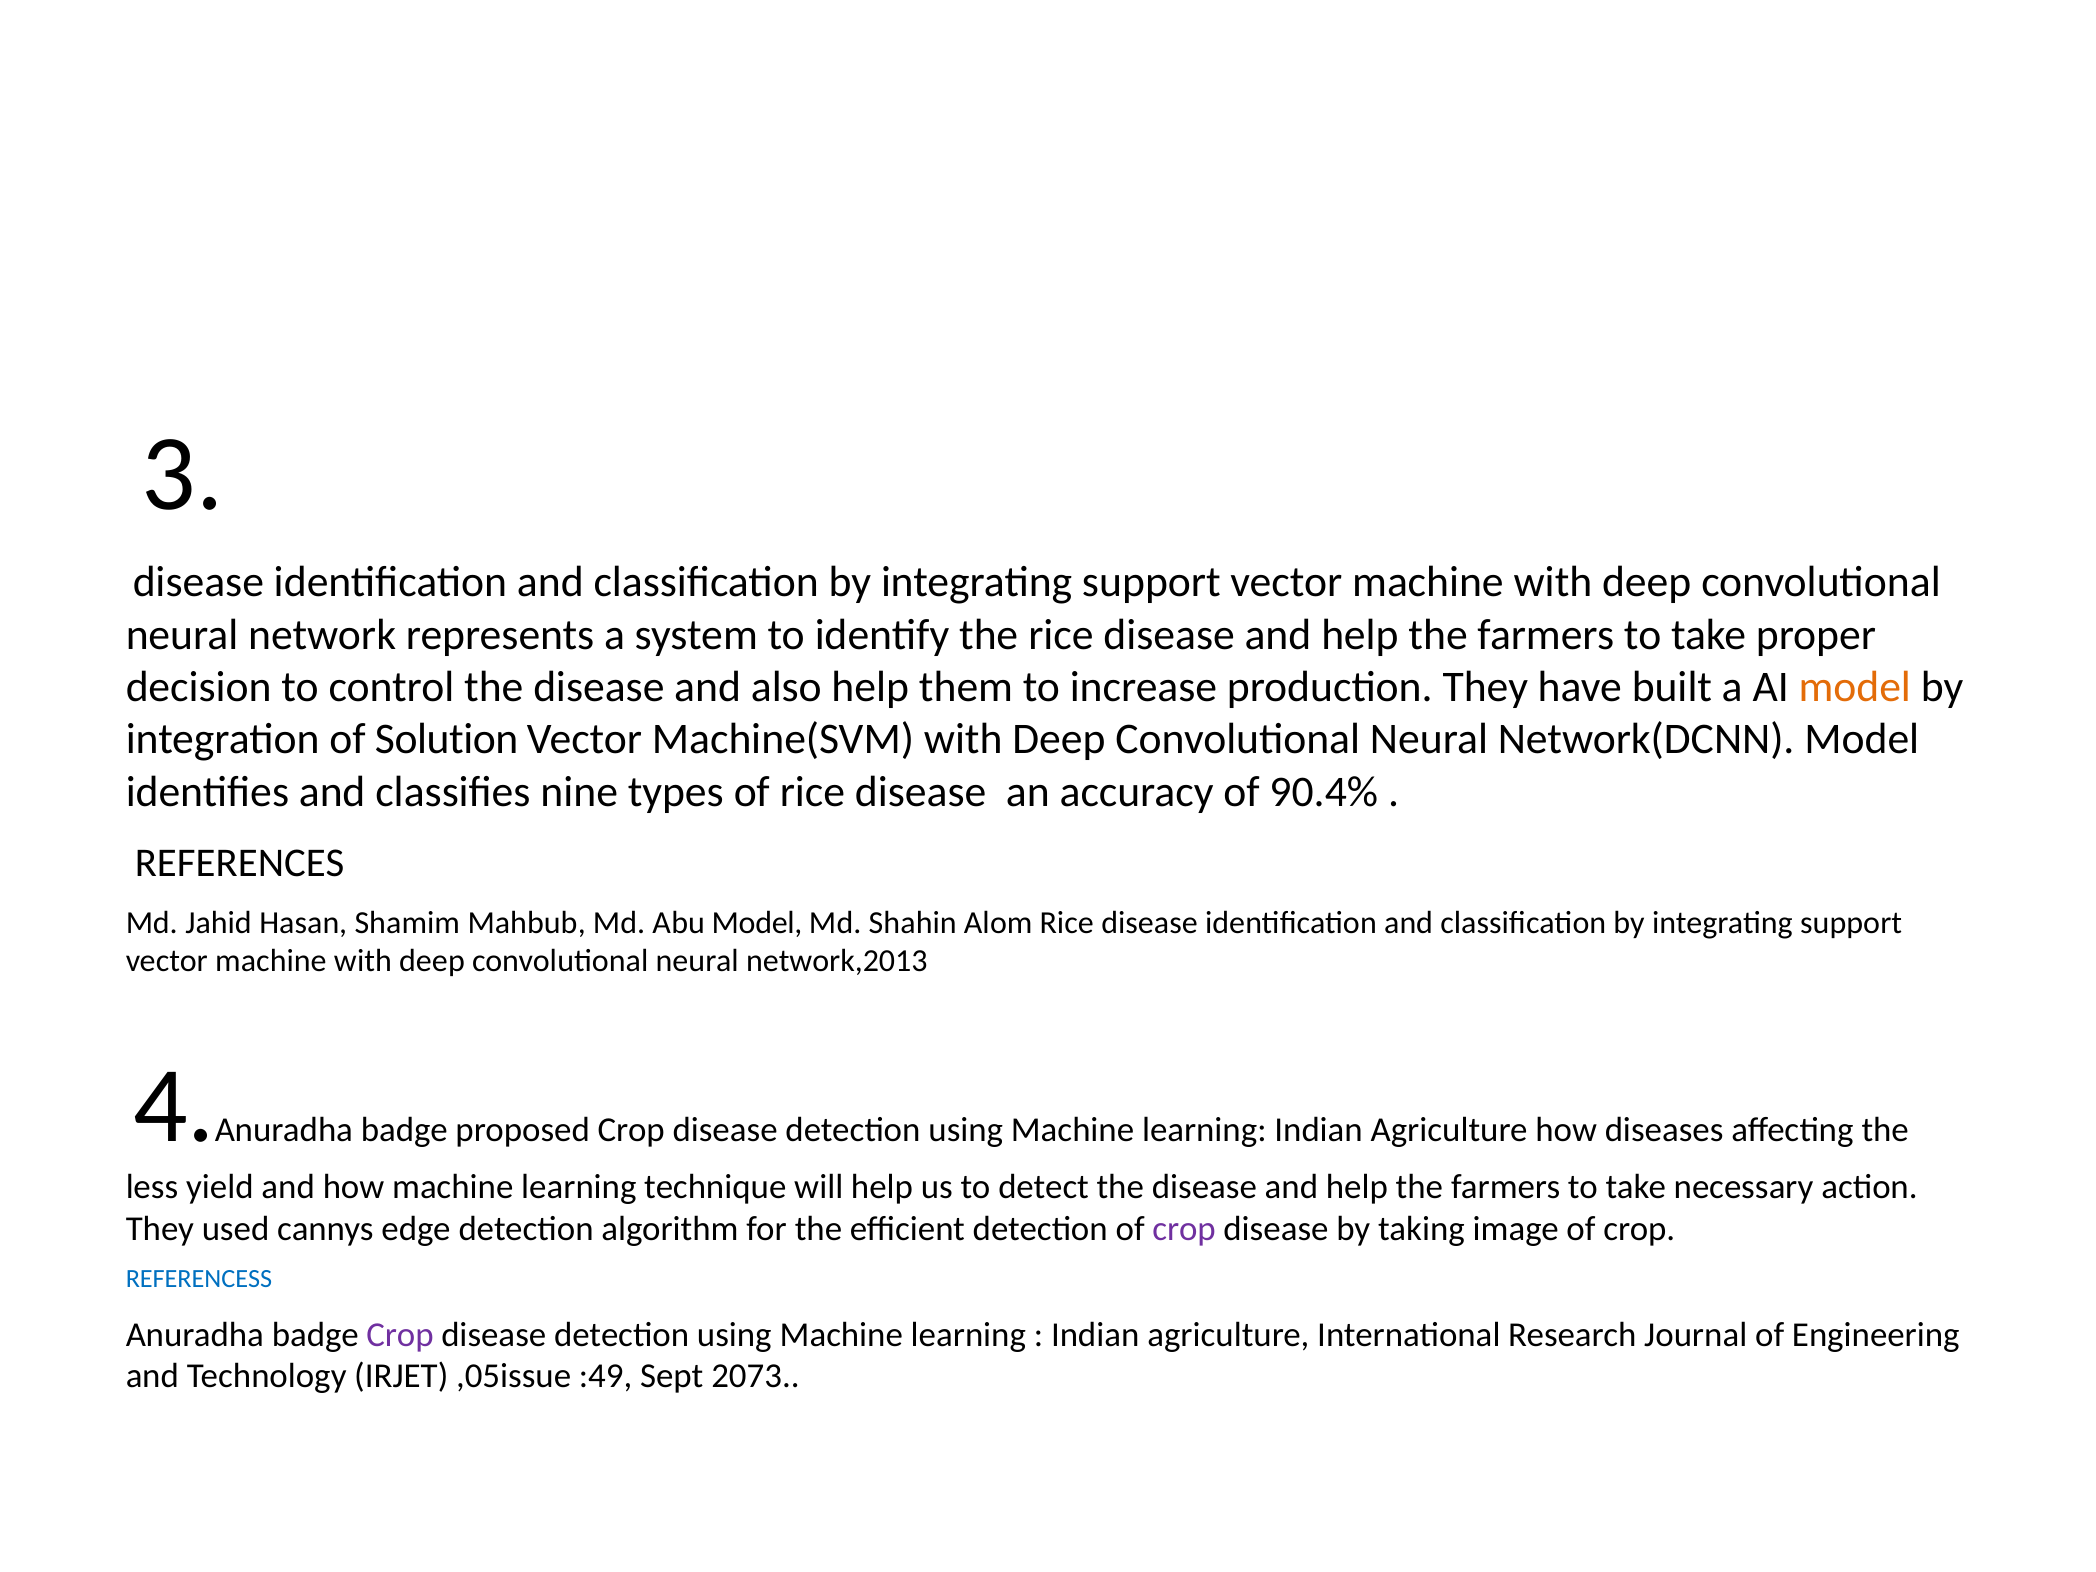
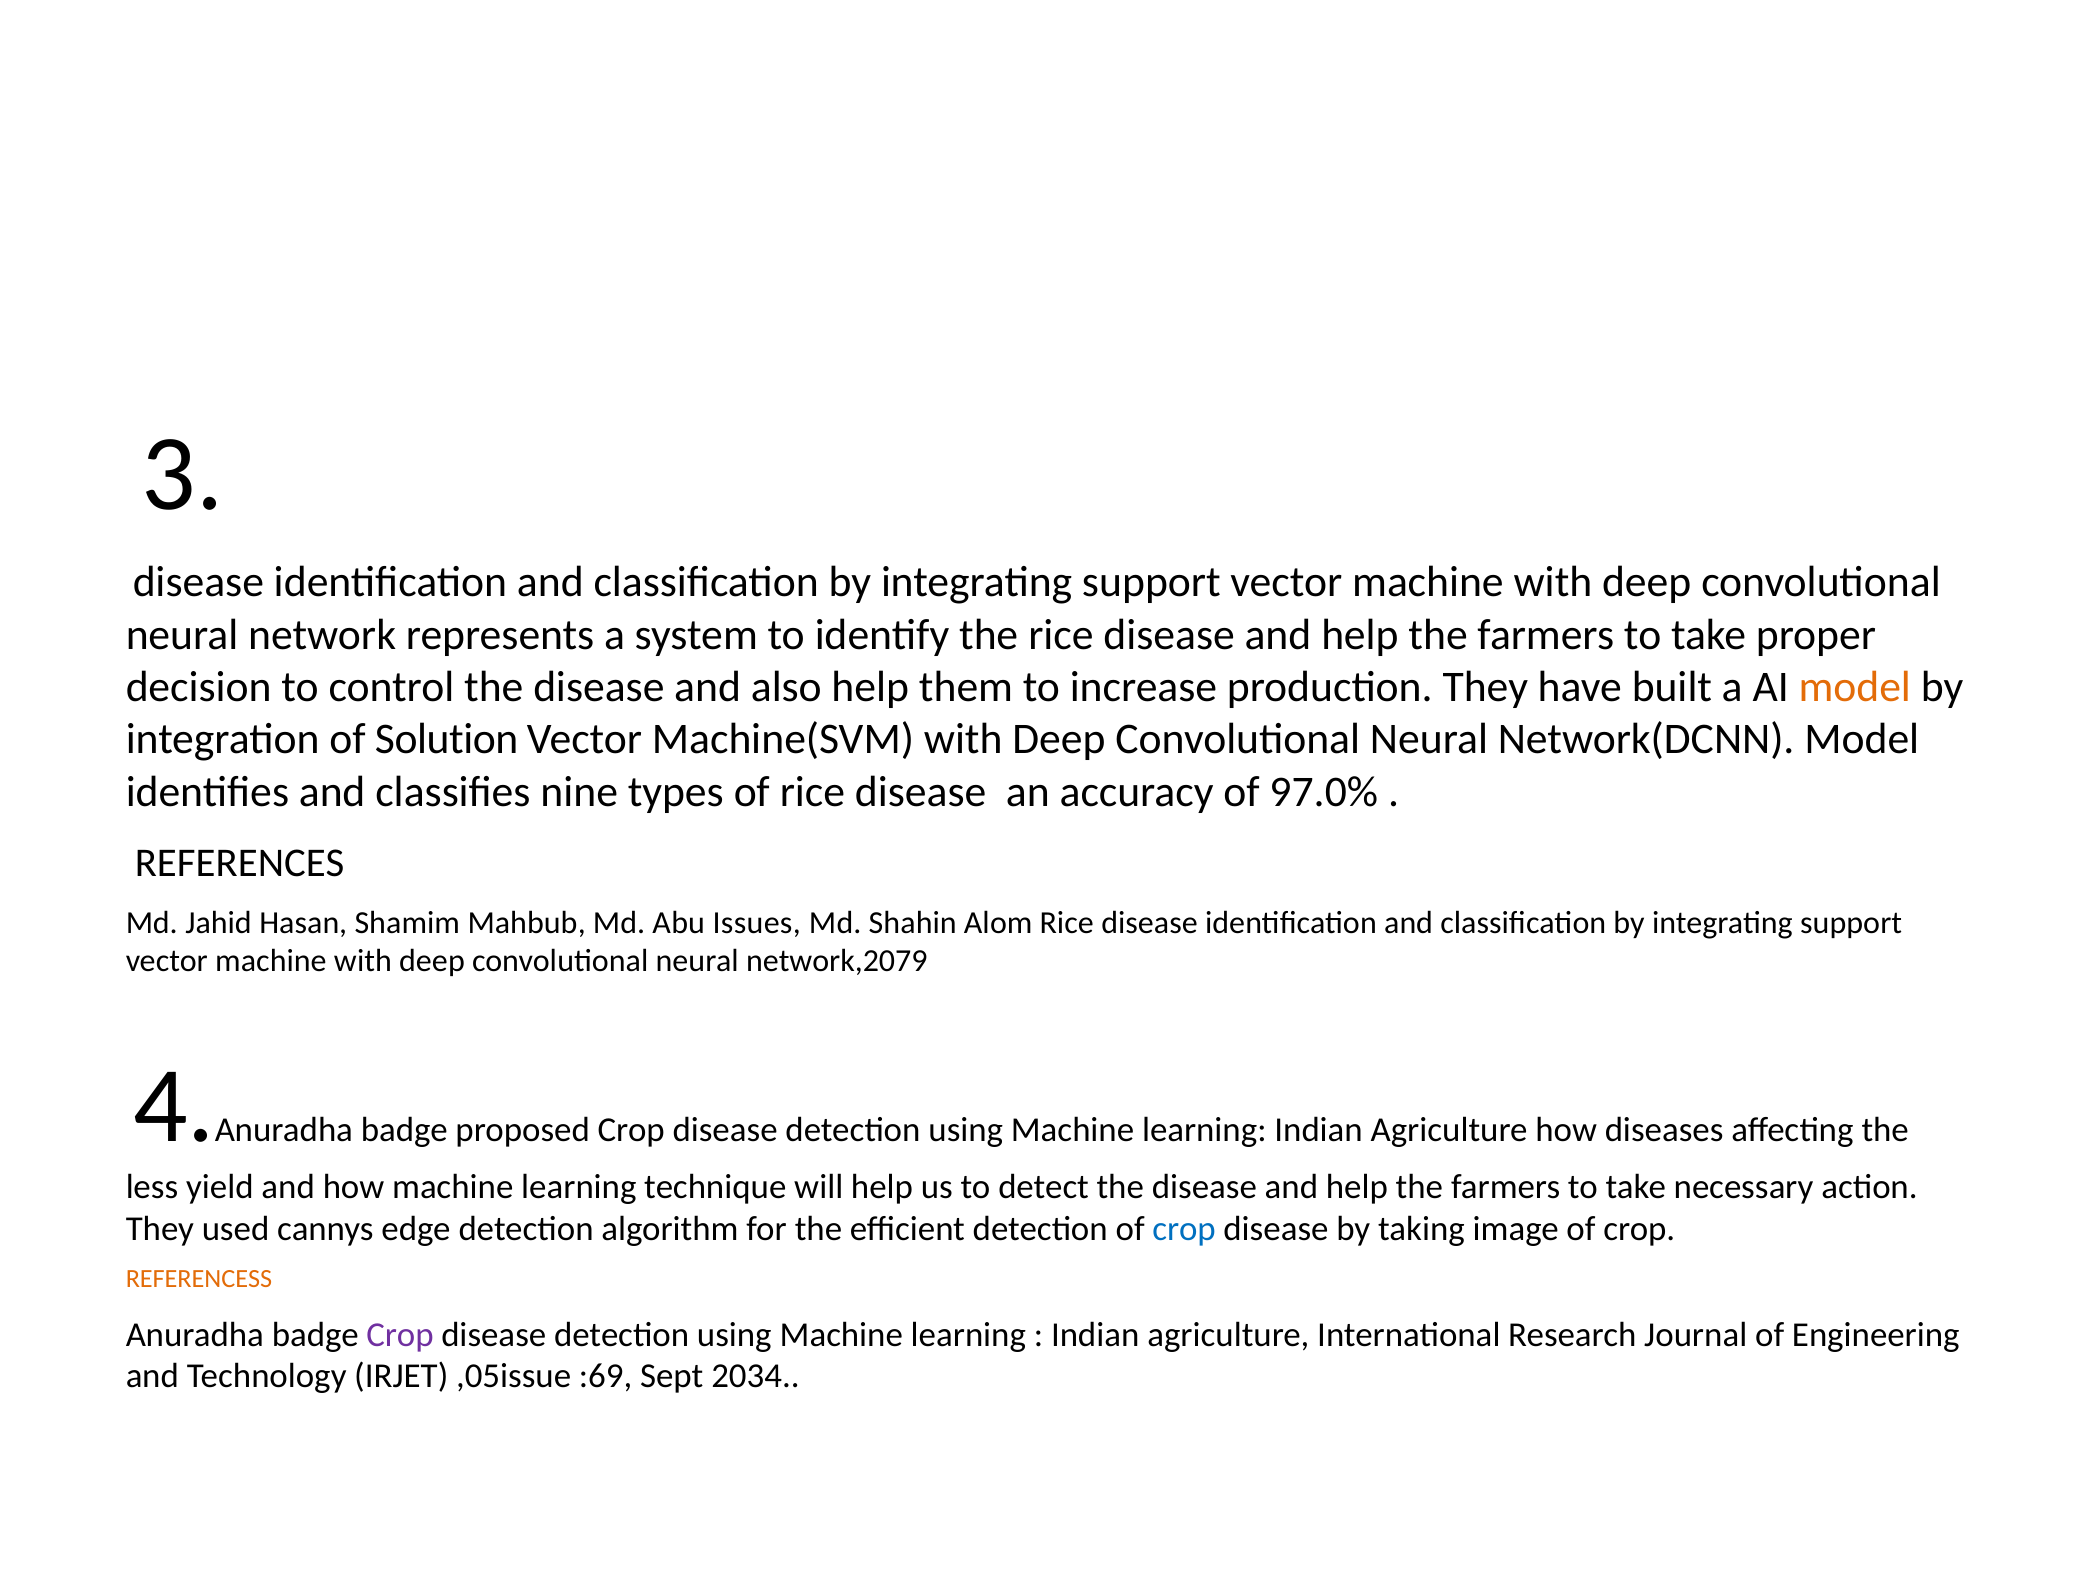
90.4%: 90.4% -> 97.0% (1324, 792)
Abu Model: Model -> Issues (757, 923)
network,2013: network,2013 -> network,2079 (837, 961)
crop colour: purple -> blue (1184, 1229)
REFERENCESS colour: blue -> orange (199, 1279)
:49: :49 -> :69 (606, 1376)
2073: 2073 -> 2034 (755, 1376)
